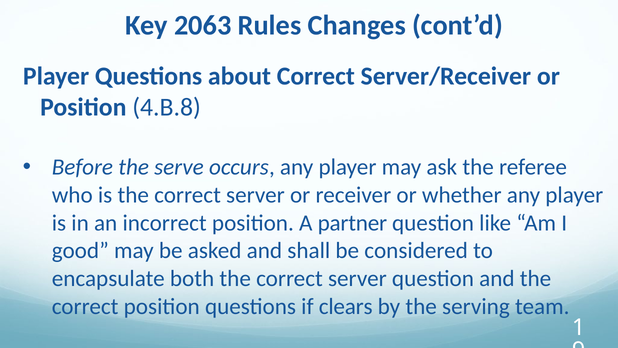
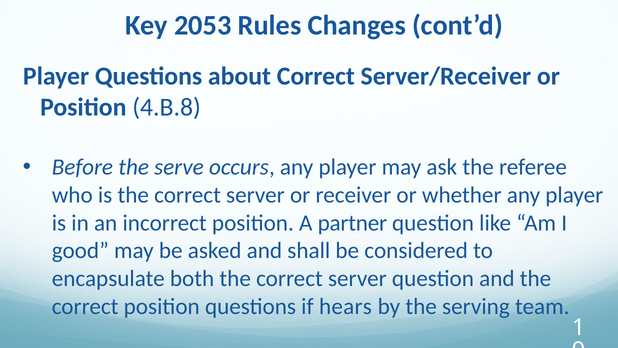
2063: 2063 -> 2053 (203, 25)
clears: clears -> hears (346, 306)
